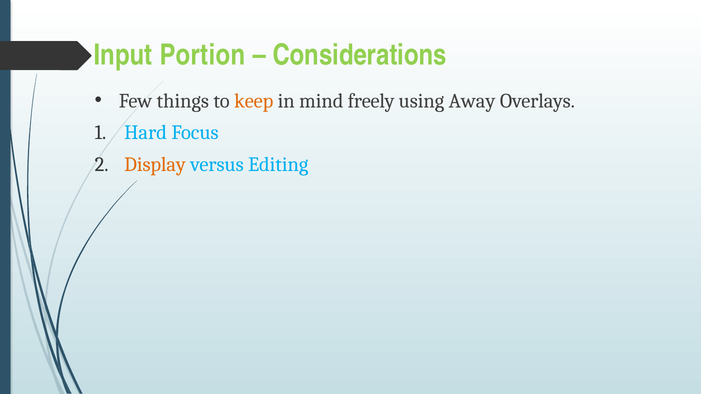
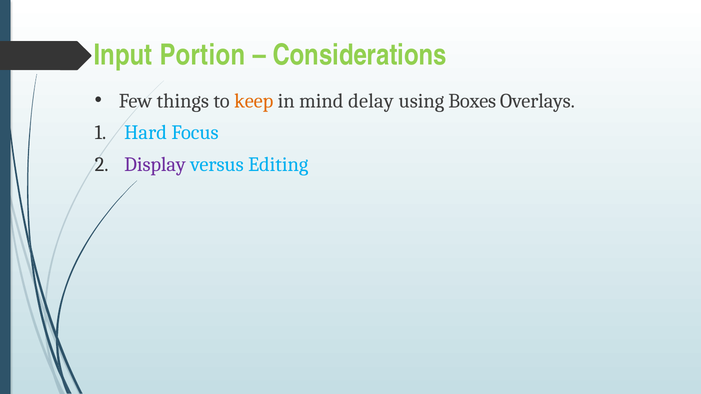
freely: freely -> delay (371, 101)
Away: Away -> Boxes (472, 101)
Display colour: orange -> purple (155, 164)
